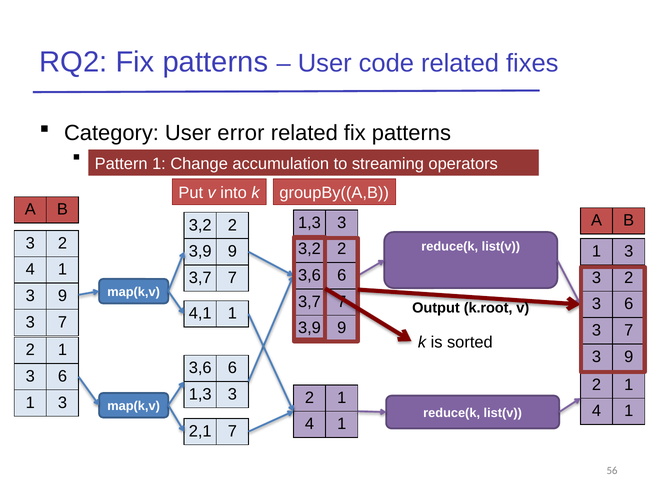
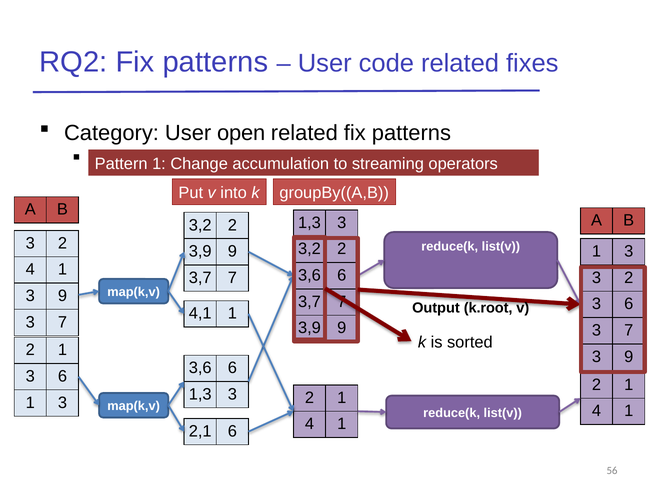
error: error -> open (241, 133)
2,1 7: 7 -> 6 (232, 431)
